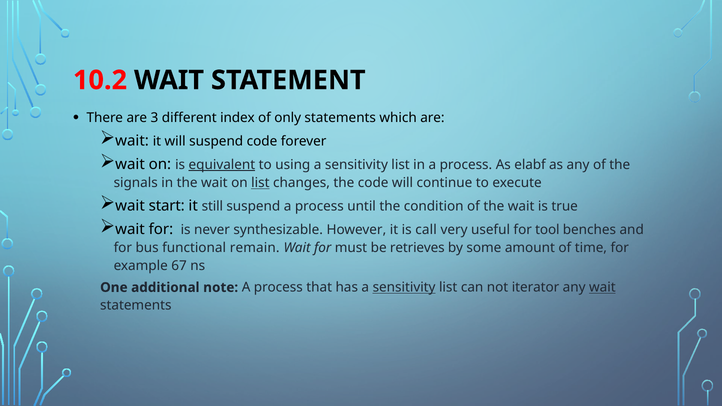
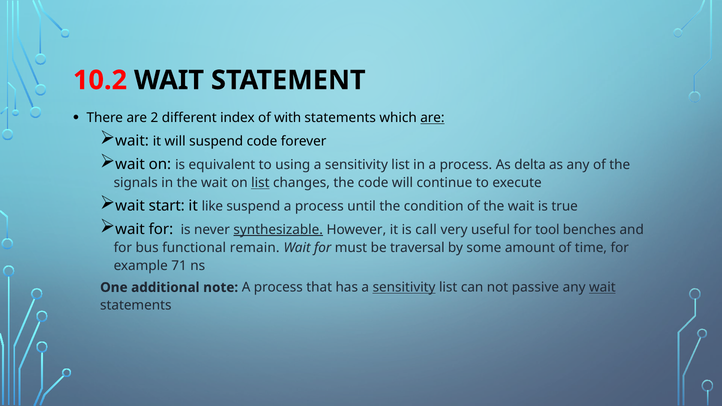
3: 3 -> 2 (154, 118)
only: only -> with (288, 118)
are underline: none -> present (432, 118)
equivalent underline: present -> none (222, 165)
elabf: elabf -> delta (530, 165)
still: still -> like (212, 206)
synthesizable underline: none -> present (278, 230)
retrieves: retrieves -> traversal (417, 248)
67: 67 -> 71 (179, 266)
iterator: iterator -> passive (535, 288)
